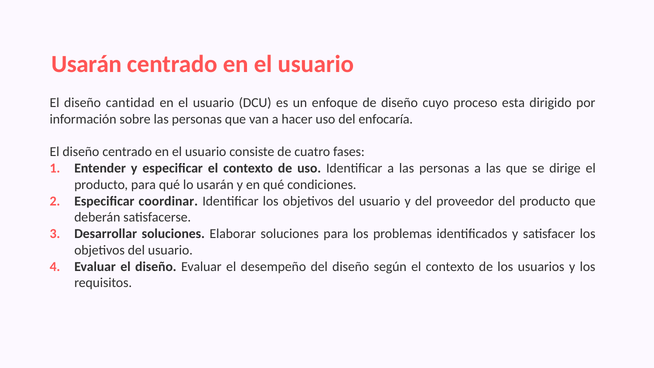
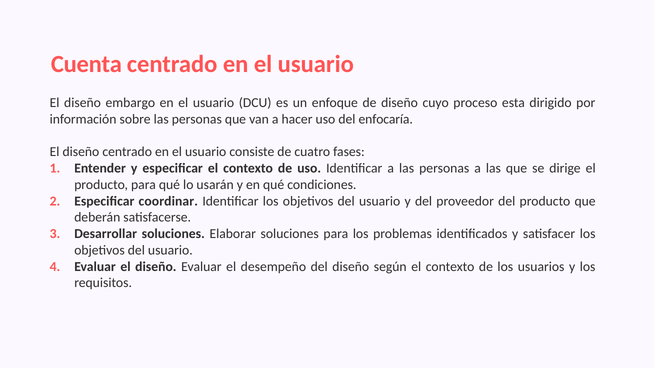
Usarán: Usarán -> Cuenta (86, 64)
cantidad: cantidad -> embargo (130, 103)
